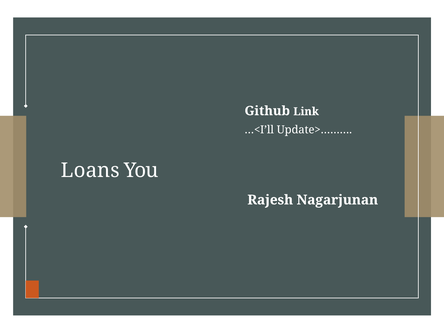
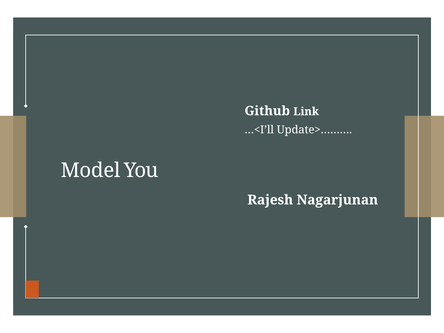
Loans: Loans -> Model (91, 170)
